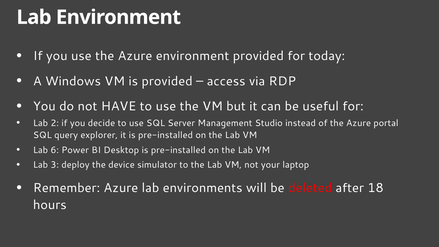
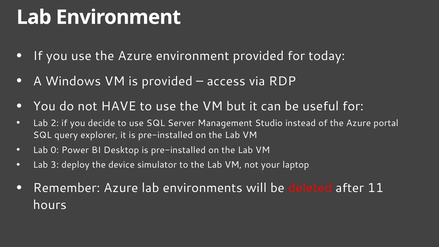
6: 6 -> 0 (55, 150)
18: 18 -> 11 (376, 188)
